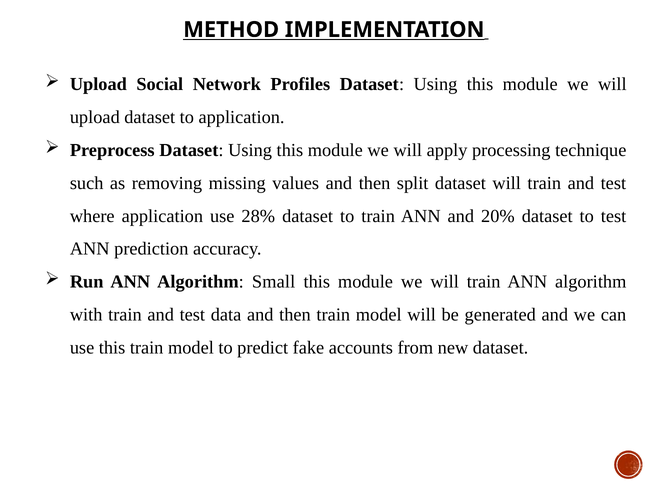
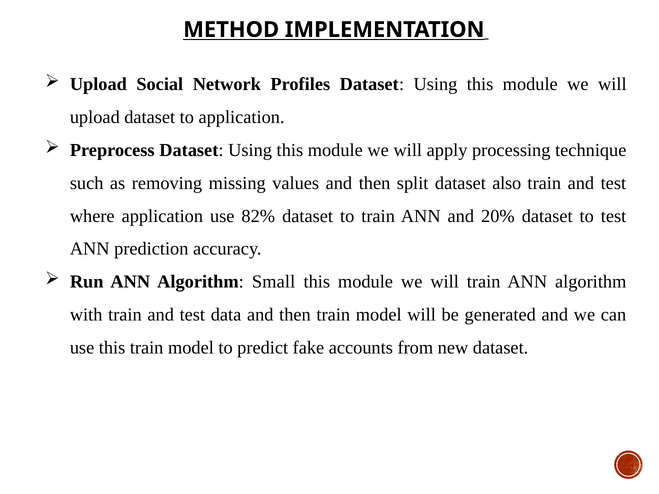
dataset will: will -> also (507, 183)
28%: 28% -> 82% (258, 216)
